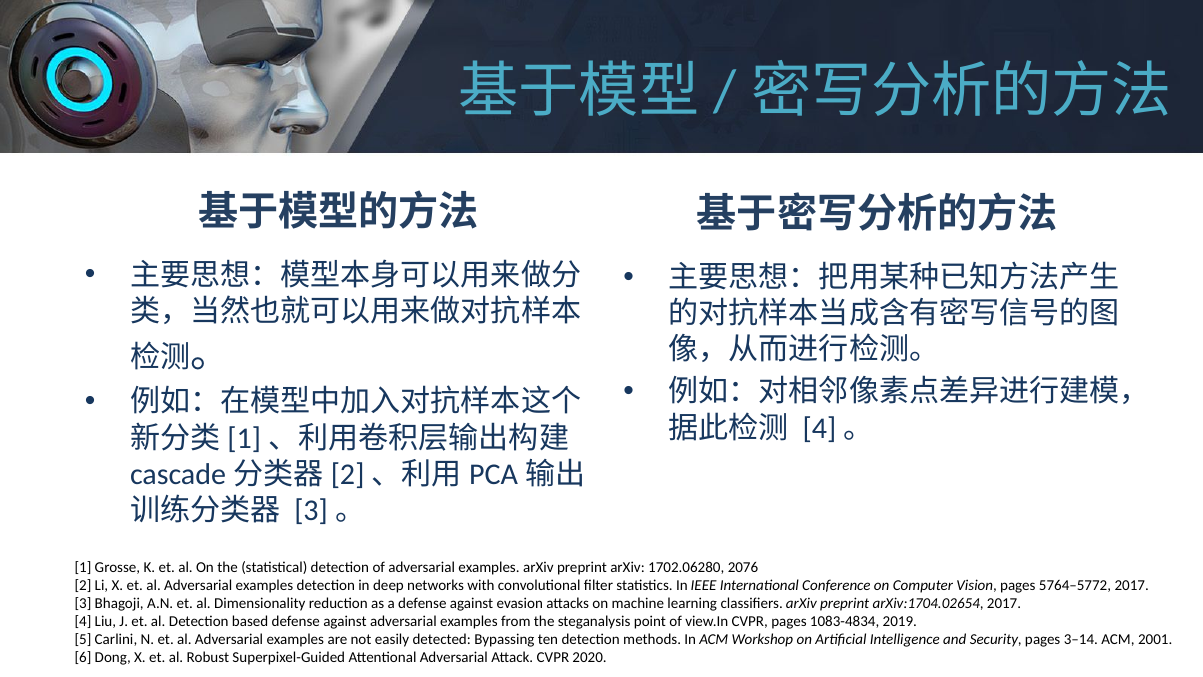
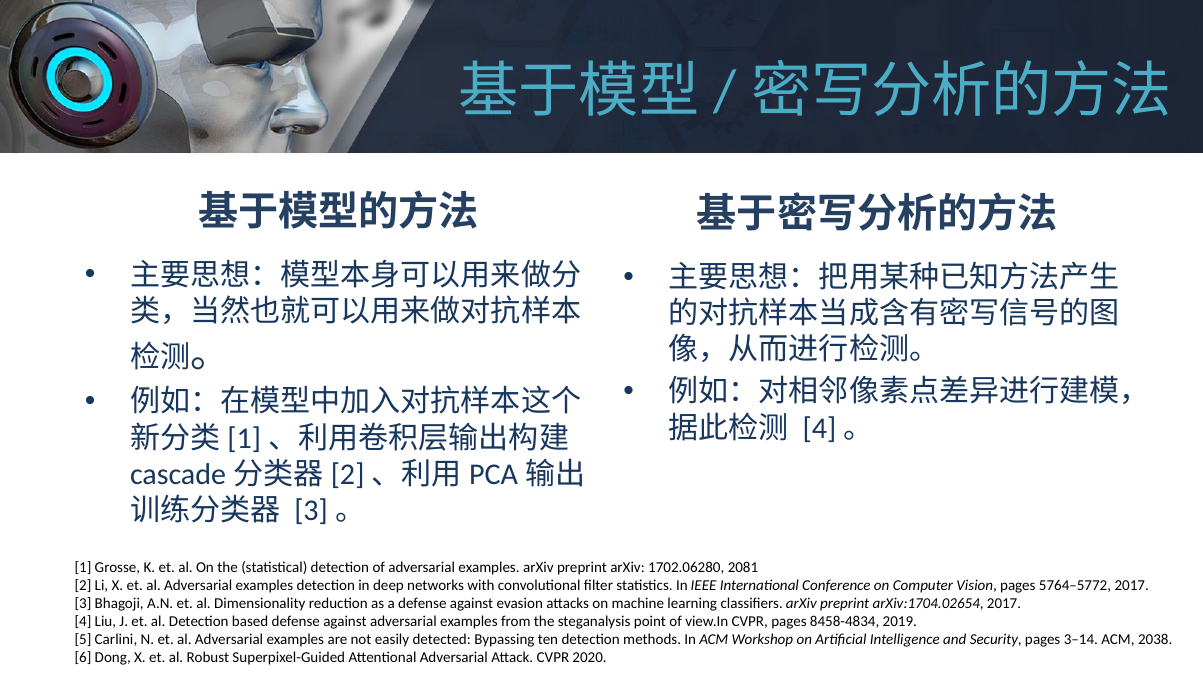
2076: 2076 -> 2081 (743, 567)
1083-4834: 1083-4834 -> 8458-4834 (845, 621)
2001: 2001 -> 2038 (1155, 639)
